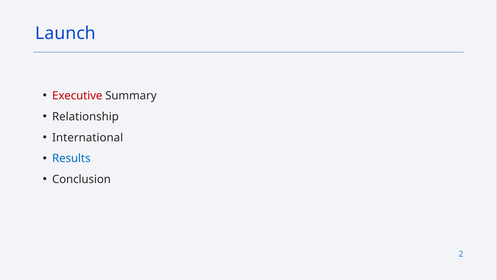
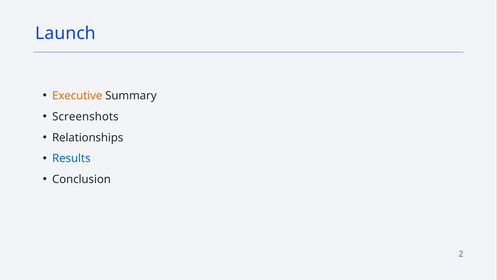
Executive colour: red -> orange (77, 96)
Relationship: Relationship -> Screenshots (85, 117)
International: International -> Relationships (88, 137)
